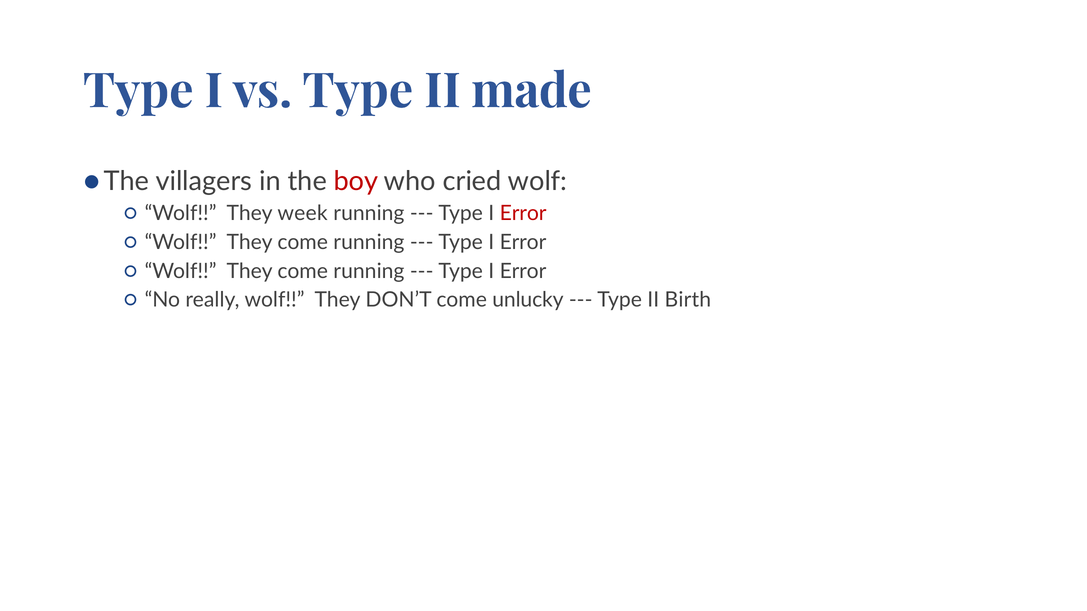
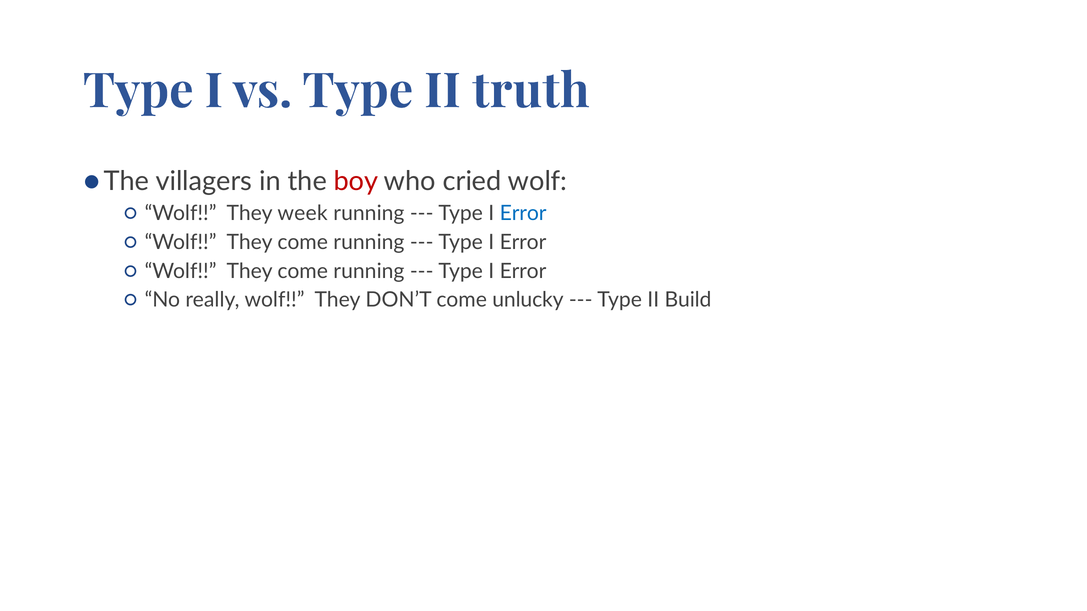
made: made -> truth (531, 91)
Error colour: red -> blue (523, 214)
Birth: Birth -> Build (688, 300)
